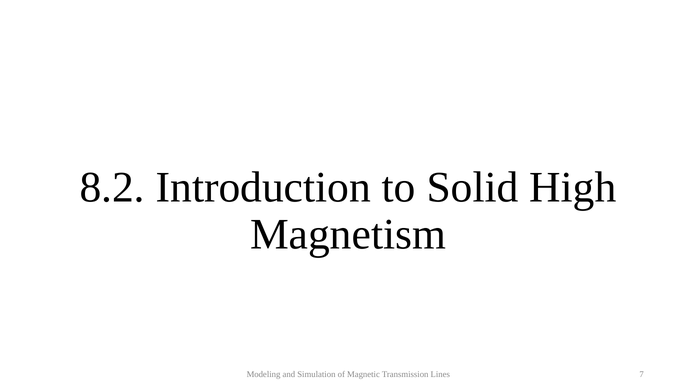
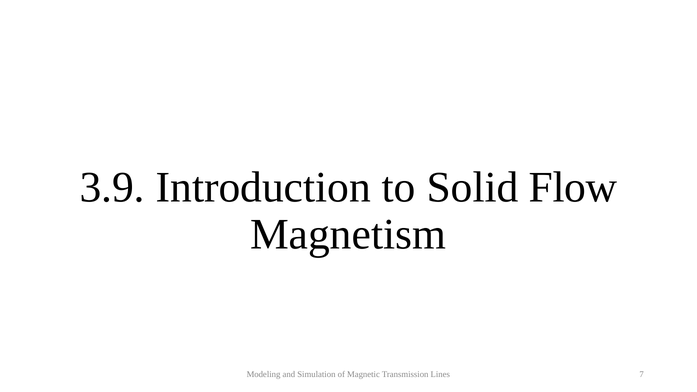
8.2: 8.2 -> 3.9 (112, 187)
High: High -> Flow (573, 187)
